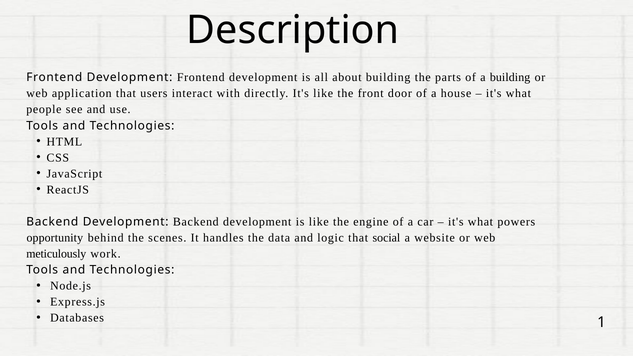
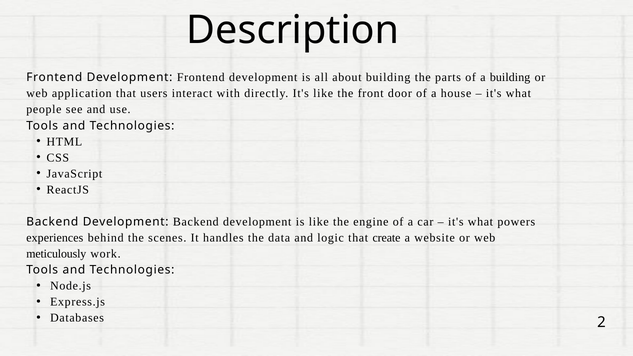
opportunity: opportunity -> experiences (55, 238)
social: social -> create (386, 238)
1: 1 -> 2 (601, 322)
